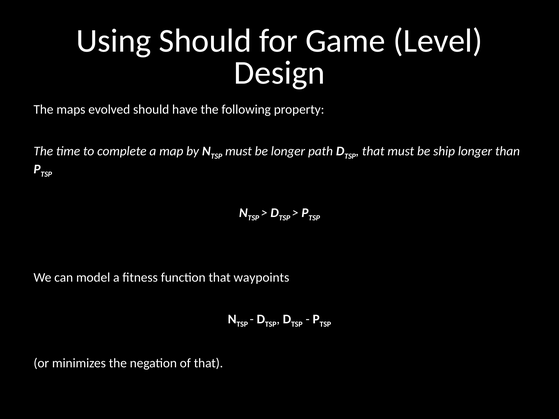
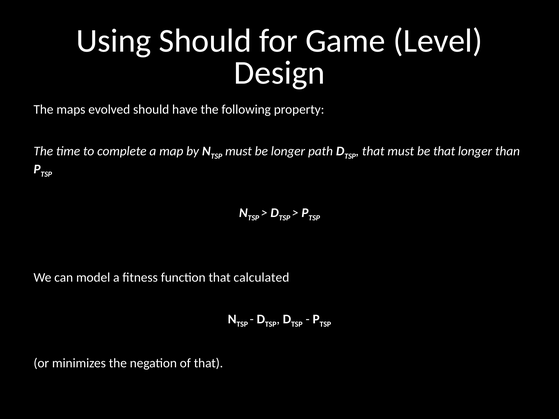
be ship: ship -> that (444, 151)
waypoints: waypoints -> calculated (261, 278)
